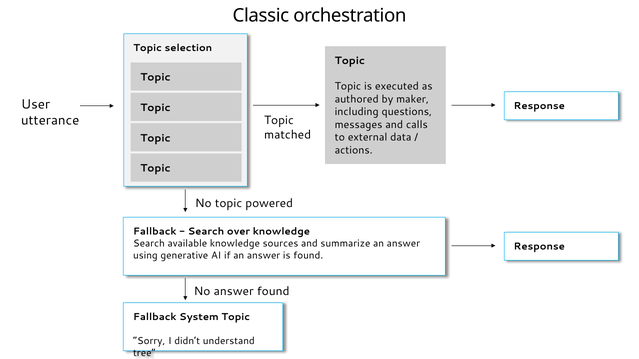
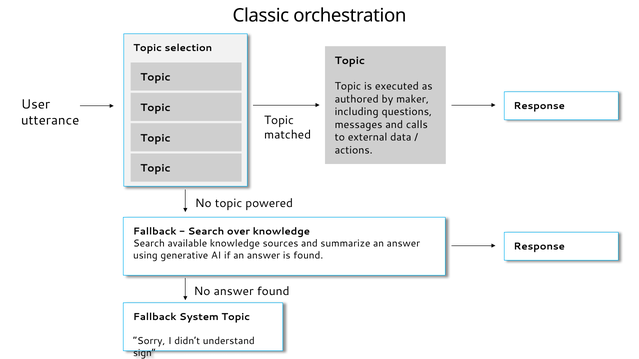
tree: tree -> sign (144, 353)
